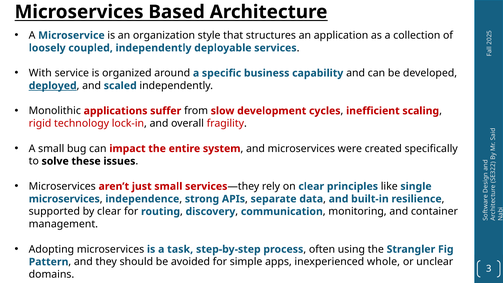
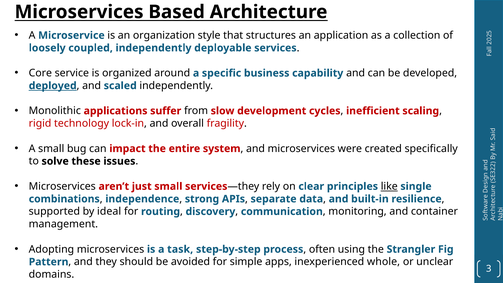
With: With -> Core (40, 73)
like underline: none -> present (389, 186)
microservices: microservices -> combinations (64, 199)
by clear: clear -> ideal (109, 211)
